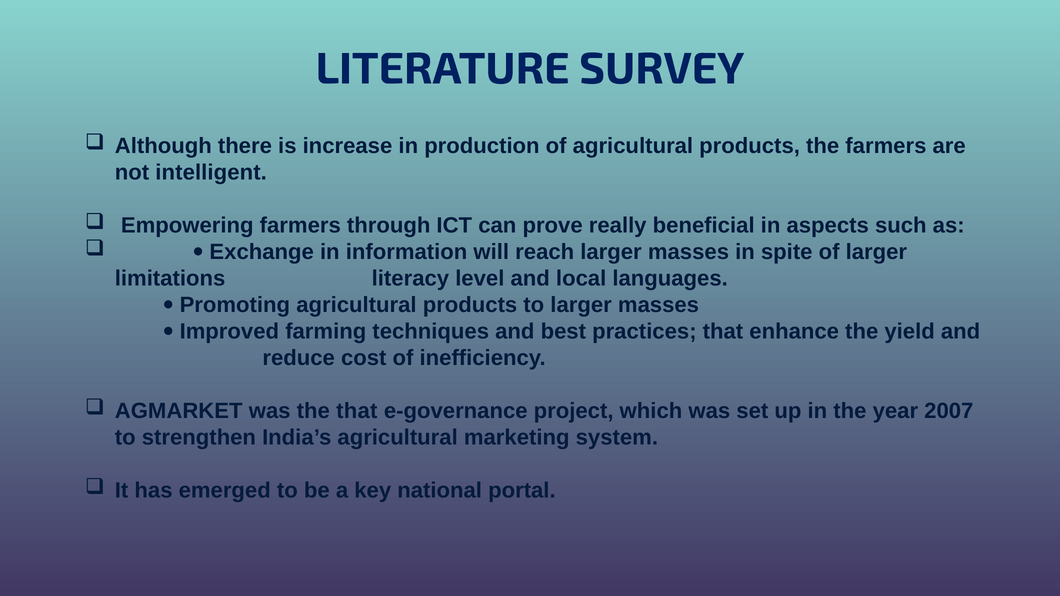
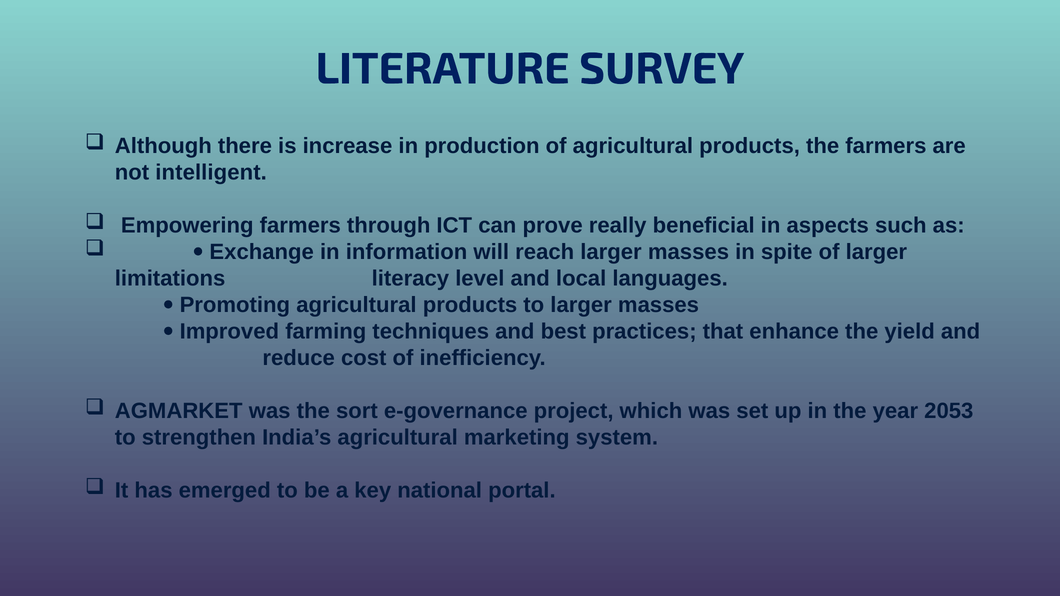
the that: that -> sort (357, 411)
2007: 2007 -> 2053 (949, 411)
